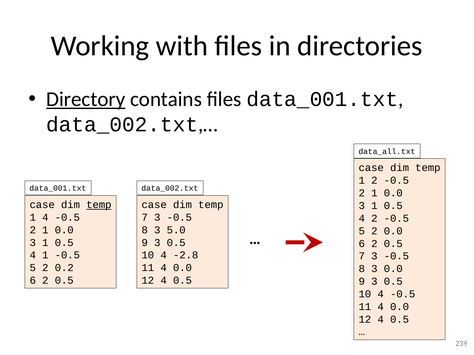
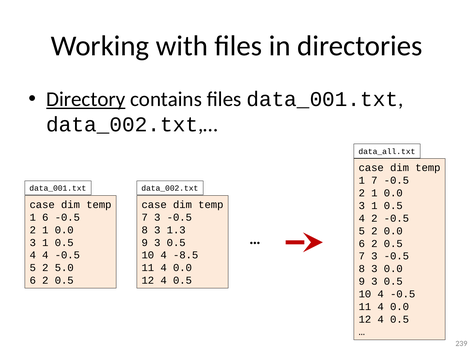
1 2: 2 -> 7 (374, 181)
temp underline: present -> none (99, 205)
1 4: 4 -> 6 (45, 218)
5.0: 5.0 -> 1.3 (176, 230)
4 1: 1 -> 4 (45, 256)
-2.8: -2.8 -> -8.5 (186, 256)
0.2: 0.2 -> 5.0 (64, 268)
